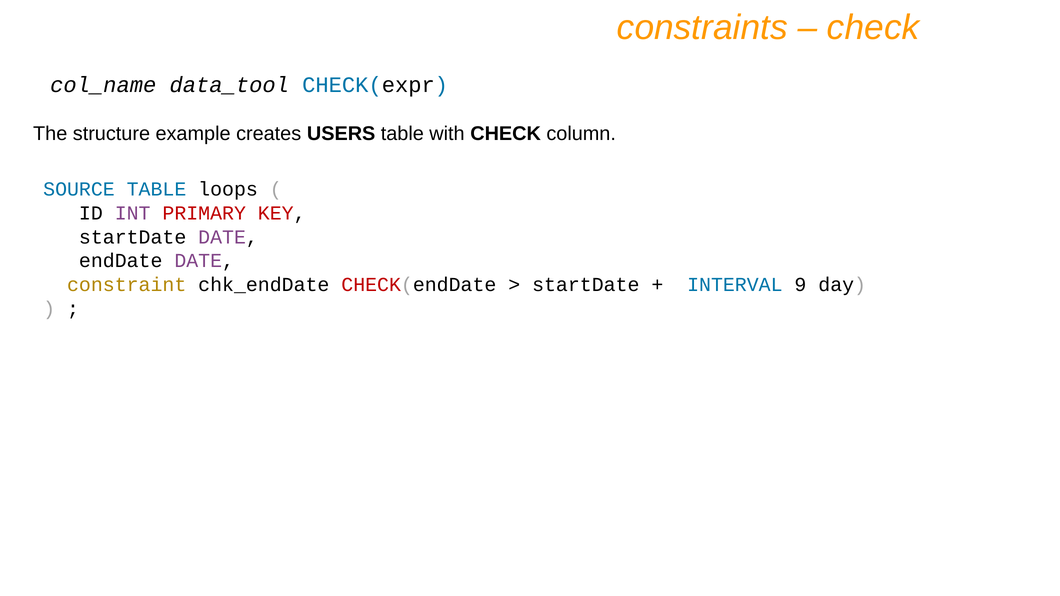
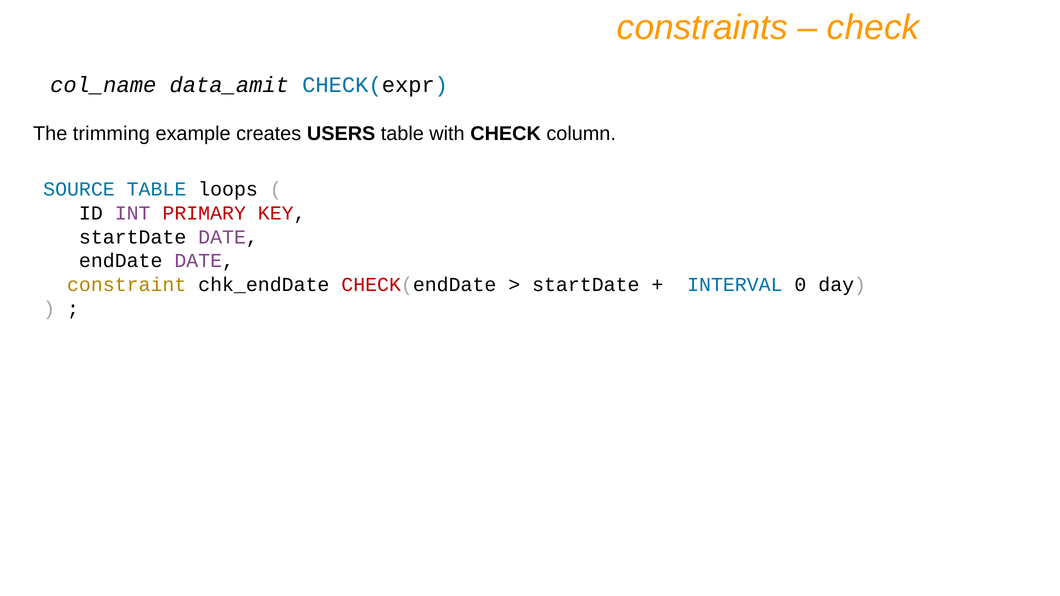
data_tool: data_tool -> data_amit (229, 85)
structure: structure -> trimming (111, 134)
9: 9 -> 0 (800, 285)
